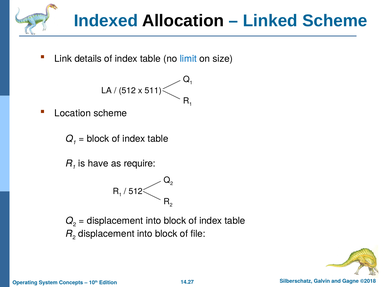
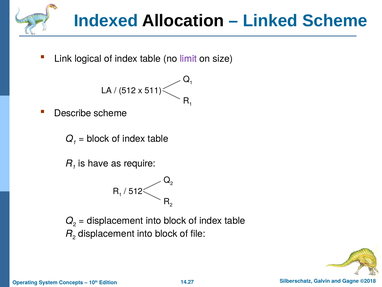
details: details -> logical (88, 59)
limit colour: blue -> purple (188, 59)
Location: Location -> Describe (73, 113)
